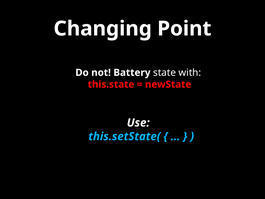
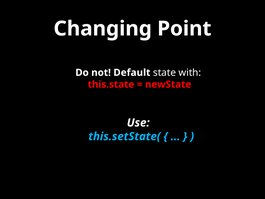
Battery: Battery -> Default (132, 73)
